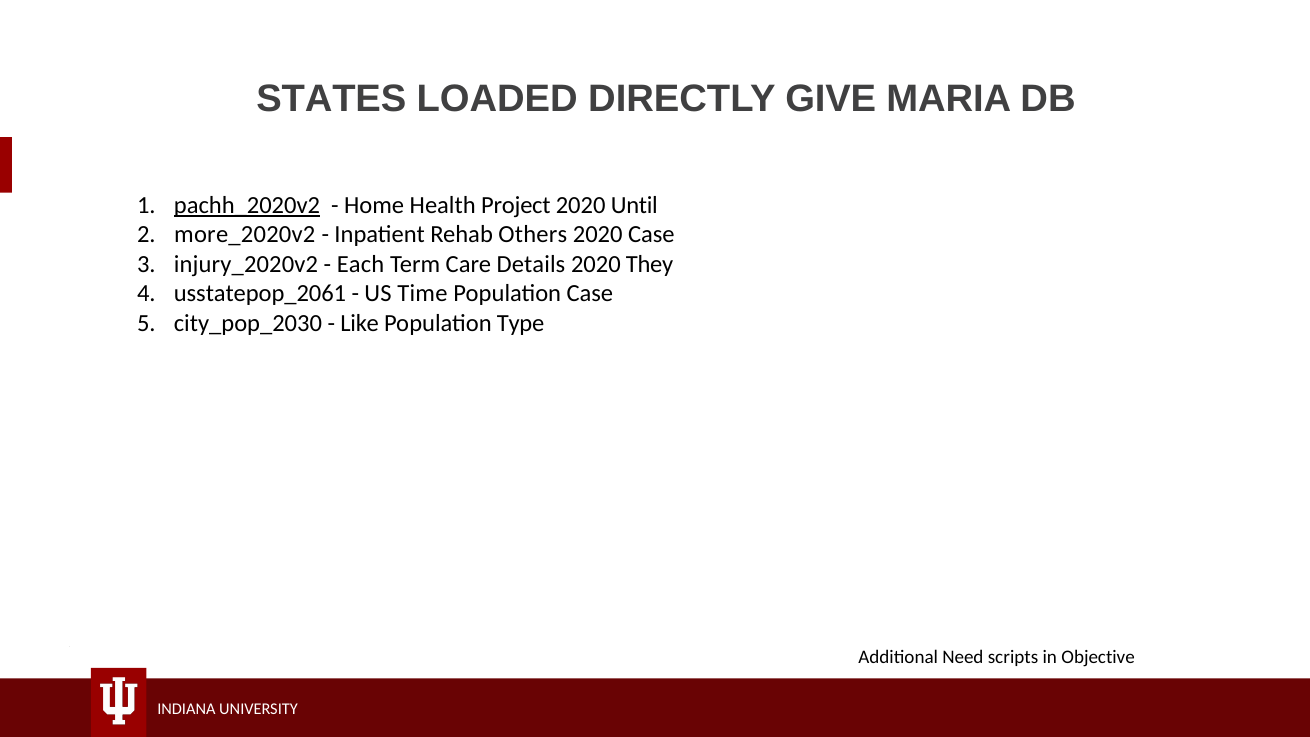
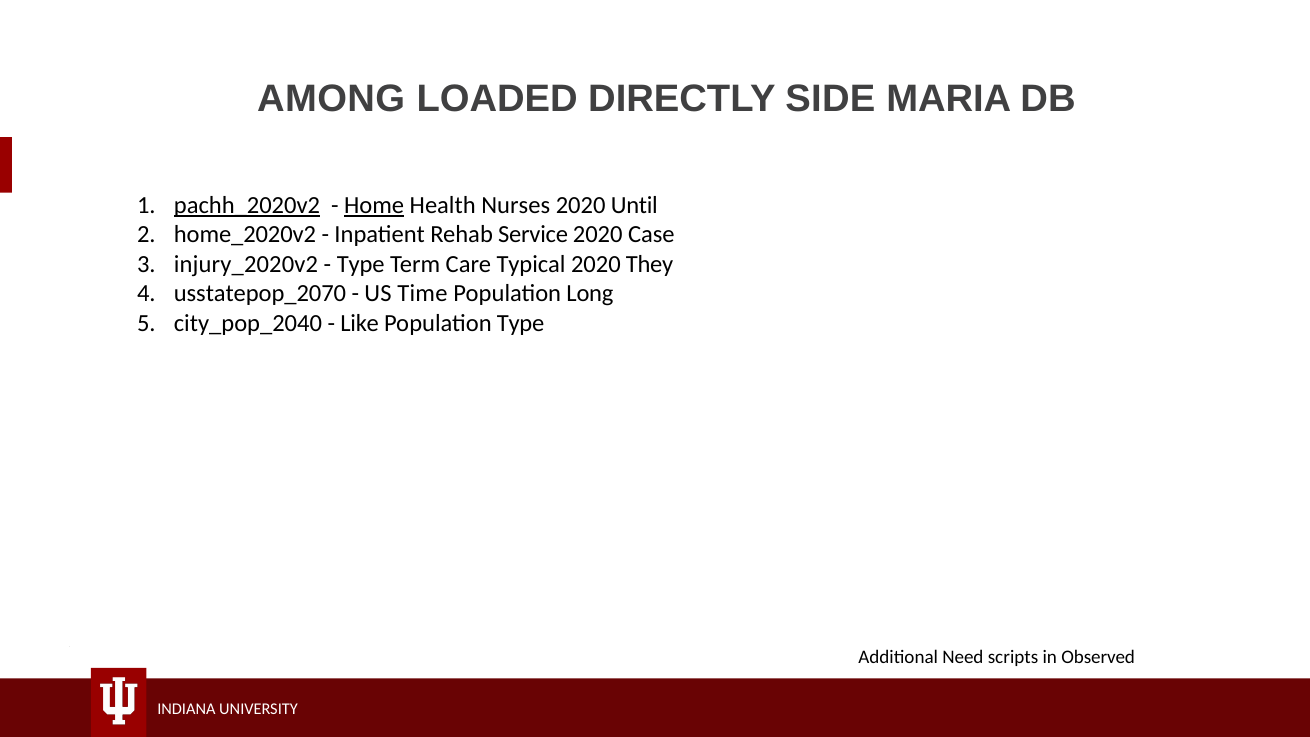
STATES: STATES -> AMONG (331, 99)
GIVE: GIVE -> SIDE (830, 99)
Home underline: none -> present (374, 205)
Project: Project -> Nurses (516, 205)
more_2020v2: more_2020v2 -> home_2020v2 (245, 235)
Others: Others -> Service (533, 235)
Each: Each -> Type (361, 264)
Details: Details -> Typical (531, 264)
usstatepop_2061: usstatepop_2061 -> usstatepop_2070 (260, 294)
Population Case: Case -> Long (590, 294)
city_pop_2030: city_pop_2030 -> city_pop_2040 (248, 323)
Objective: Objective -> Observed (1098, 657)
